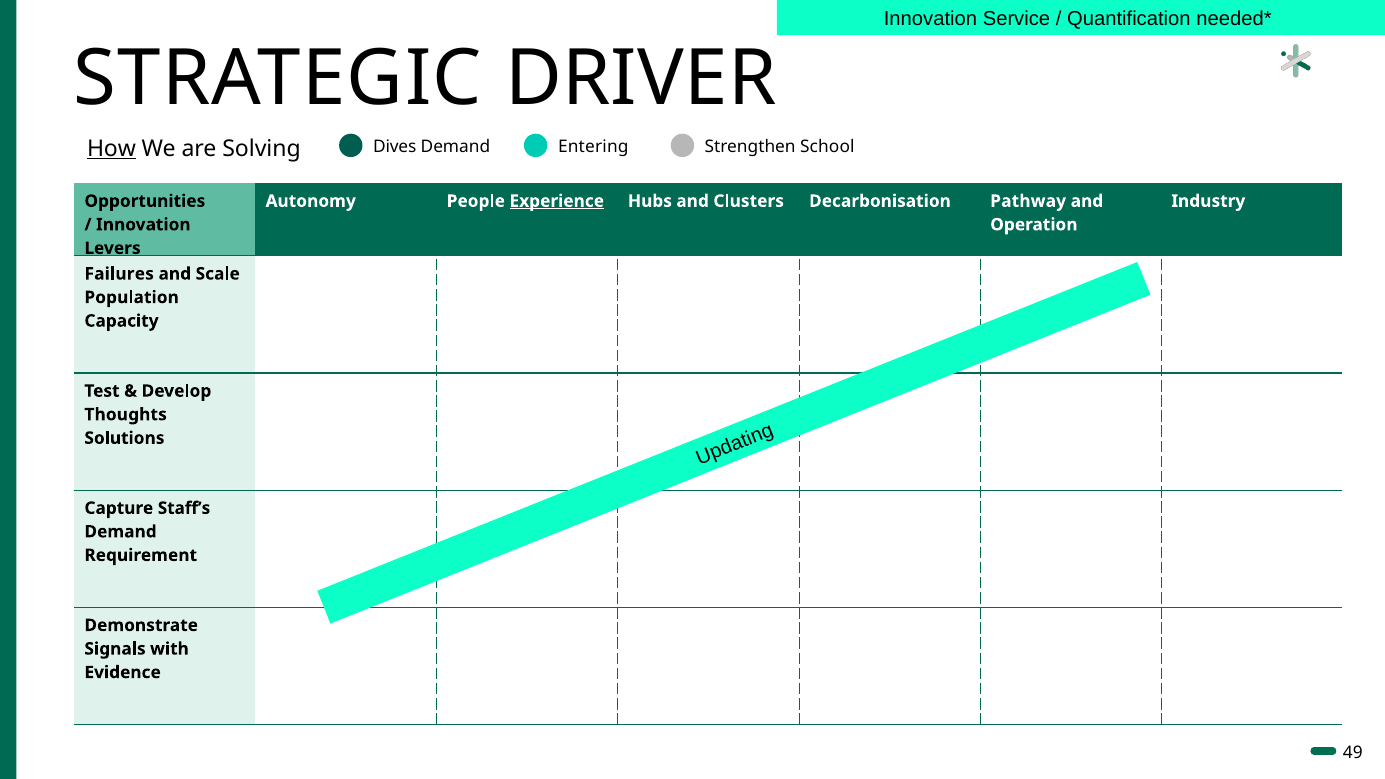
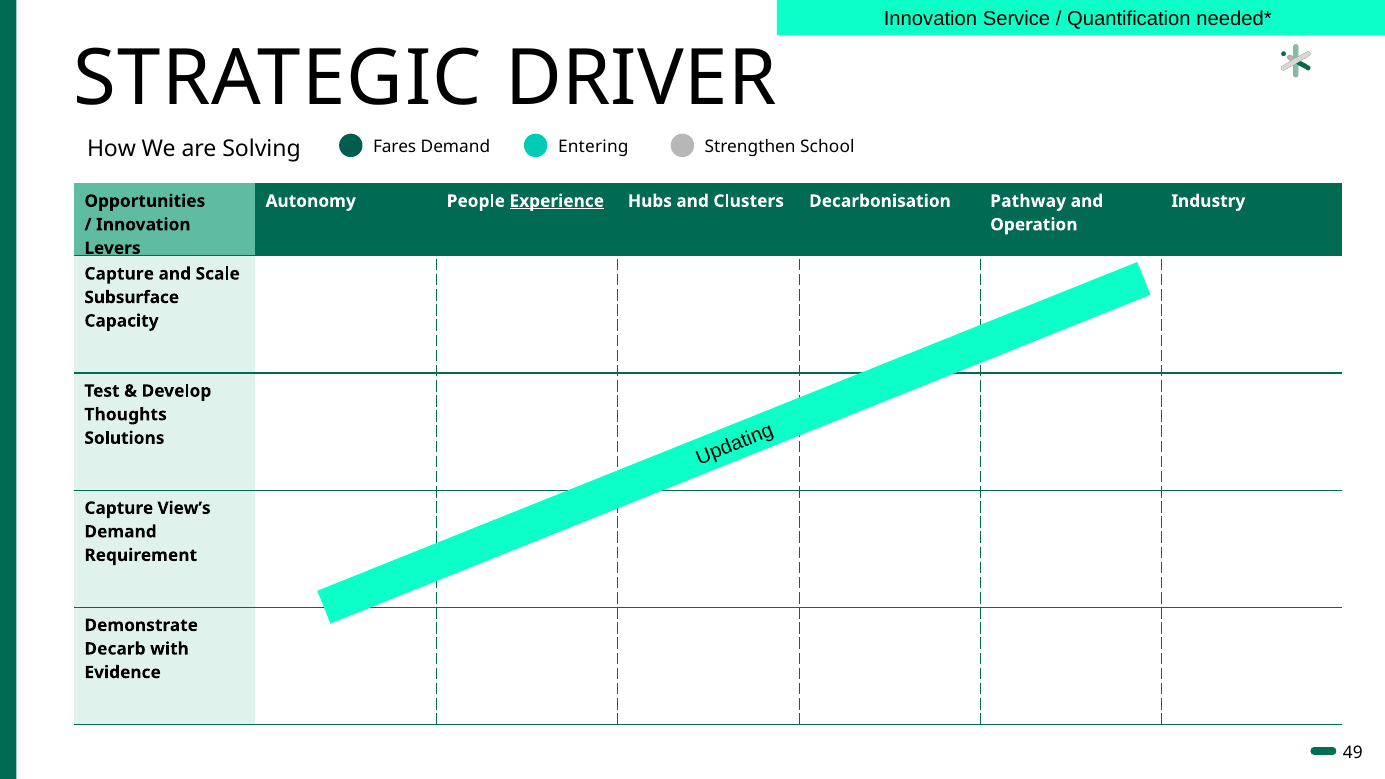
How underline: present -> none (111, 149)
Dives: Dives -> Fares (395, 146)
Failures: Failures -> Capture (119, 274)
Population: Population -> Subsurface (132, 297)
Staff’s: Staff’s -> View’s (184, 508)
Signals: Signals -> Decarb (115, 649)
